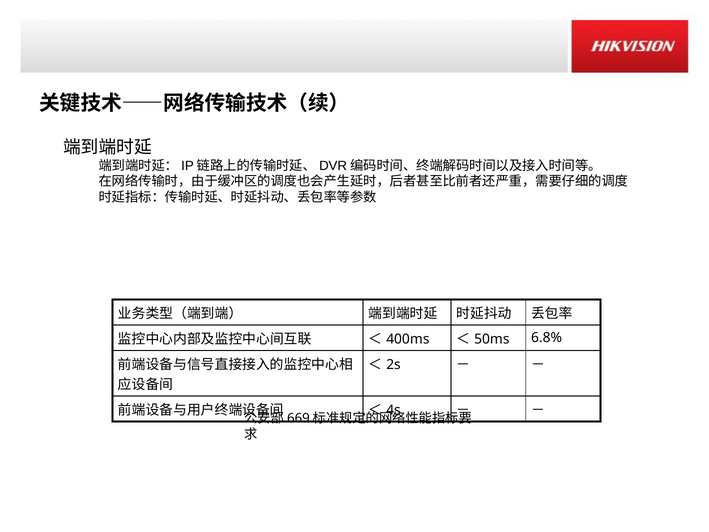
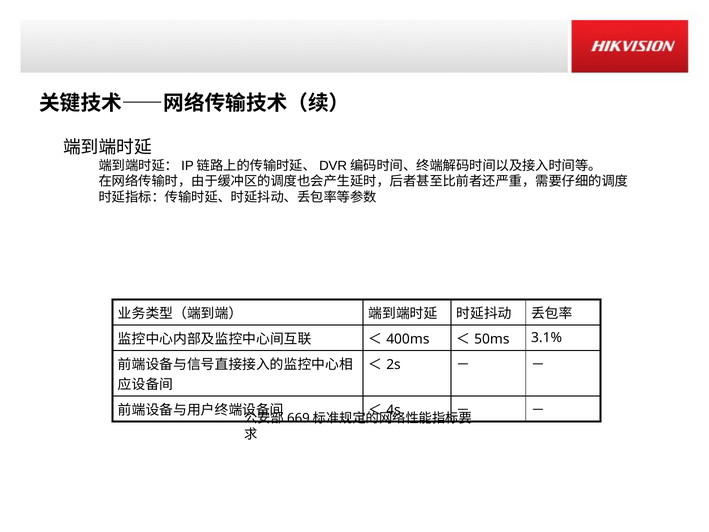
6.8%: 6.8% -> 3.1% (547, 338)
